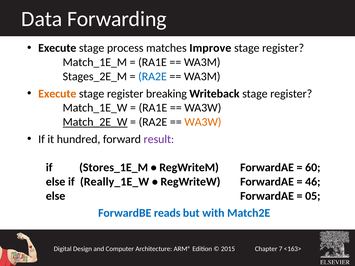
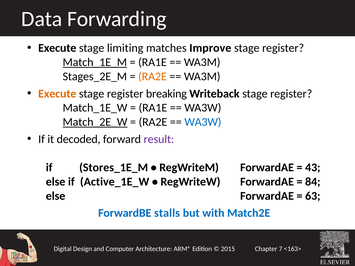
process: process -> limiting (125, 48)
Match_1E_M underline: none -> present (95, 62)
RA2E colour: blue -> orange (153, 77)
WA3W colour: orange -> blue (203, 122)
hundred: hundred -> decoded (79, 139)
60: 60 -> 43 (313, 168)
Really_1E_W: Really_1E_W -> Active_1E_W (115, 182)
46: 46 -> 84 (313, 182)
05: 05 -> 63 (313, 196)
reads: reads -> stalls (167, 213)
